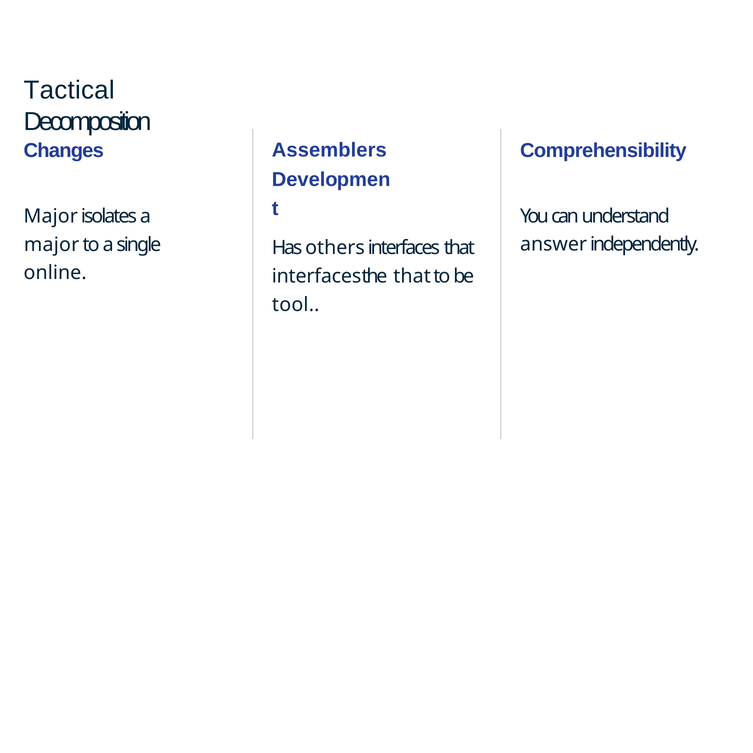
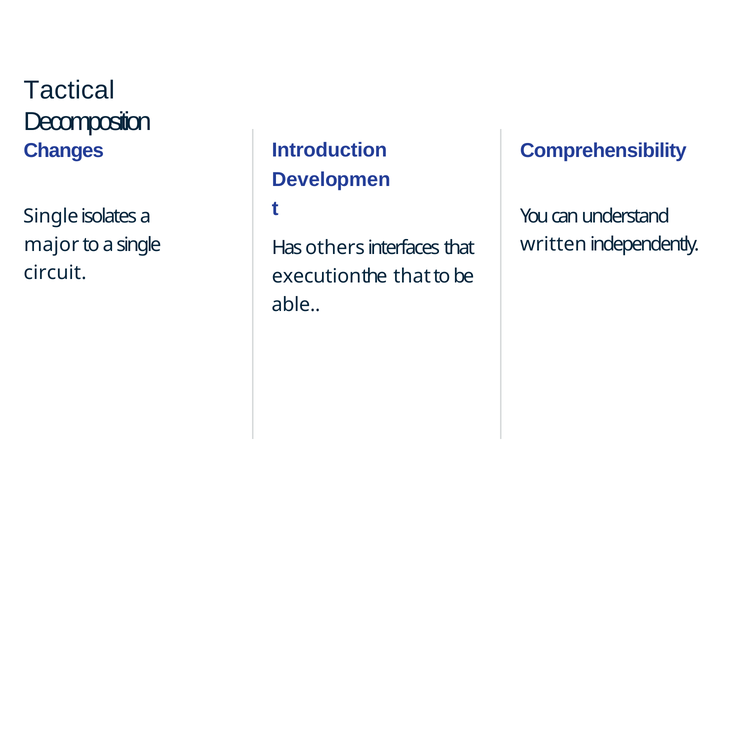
Assemblers: Assemblers -> Introduction (329, 150)
Major: Major -> Single (51, 216)
answer: answer -> written (553, 244)
online: online -> circuit (55, 273)
interfaces: interfaces -> execution (317, 276)
tool: tool -> able (296, 305)
